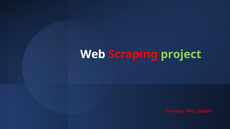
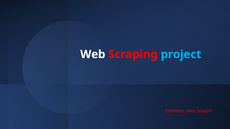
project colour: light green -> light blue (181, 54)
